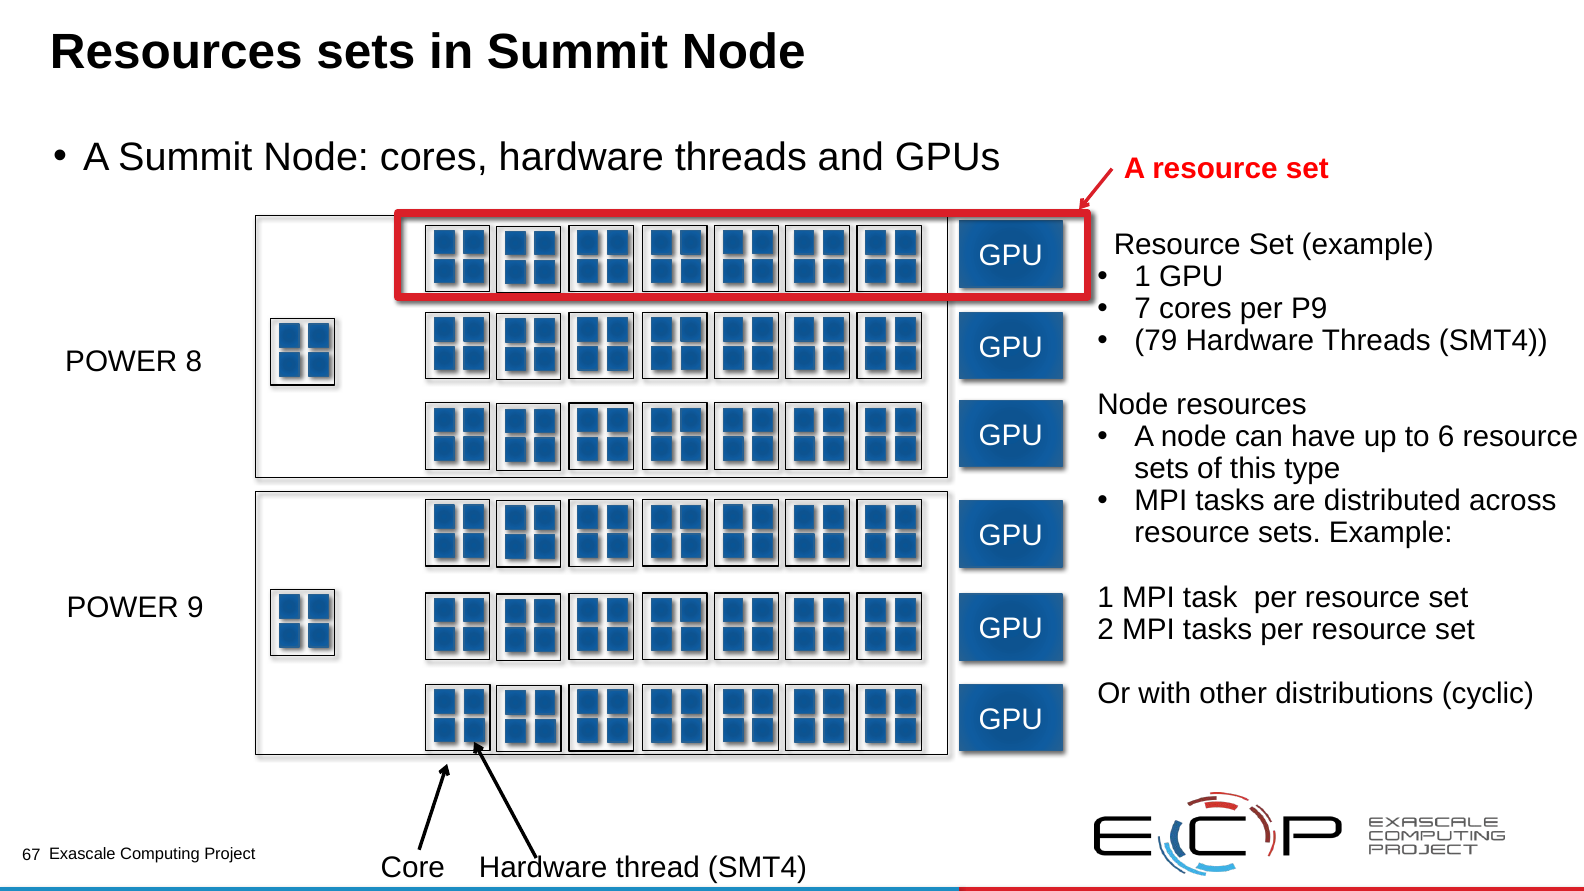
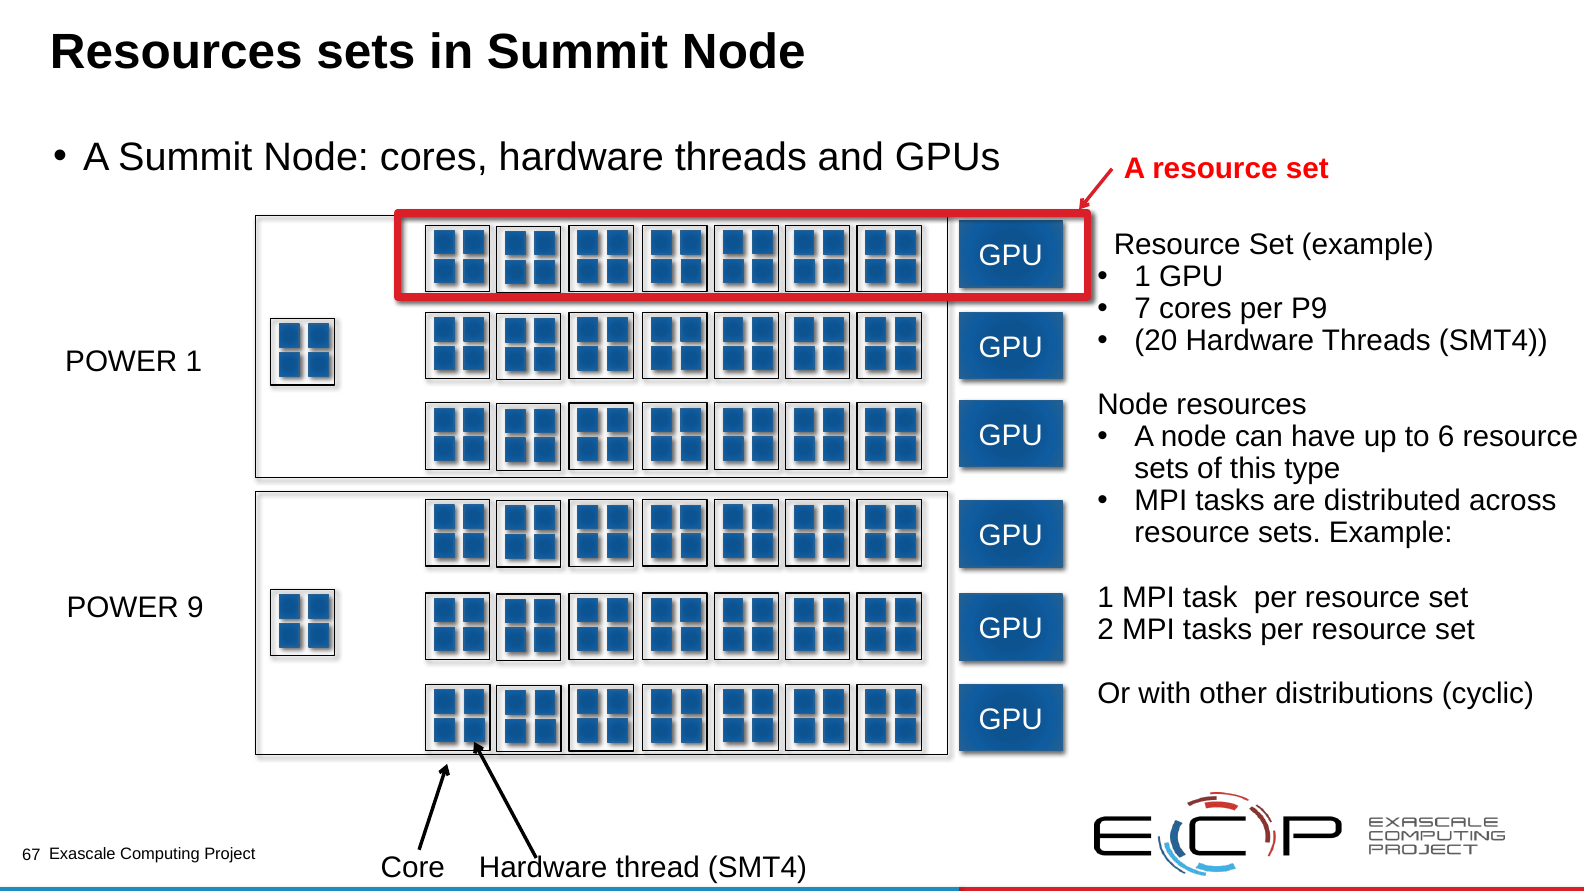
79: 79 -> 20 (1156, 341)
POWER 8: 8 -> 1 (194, 362)
